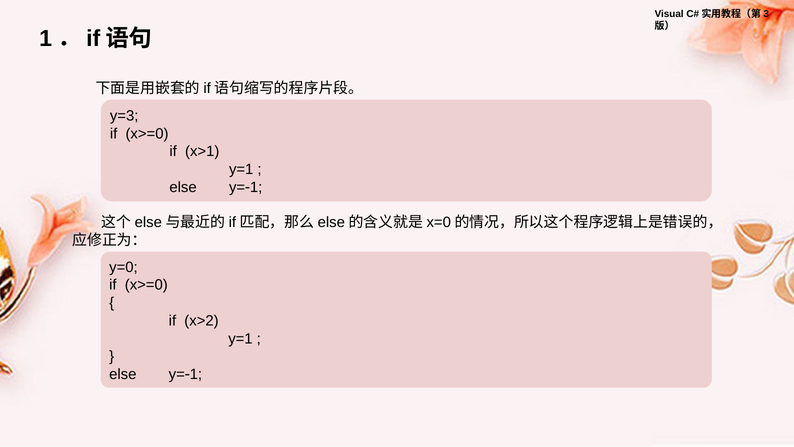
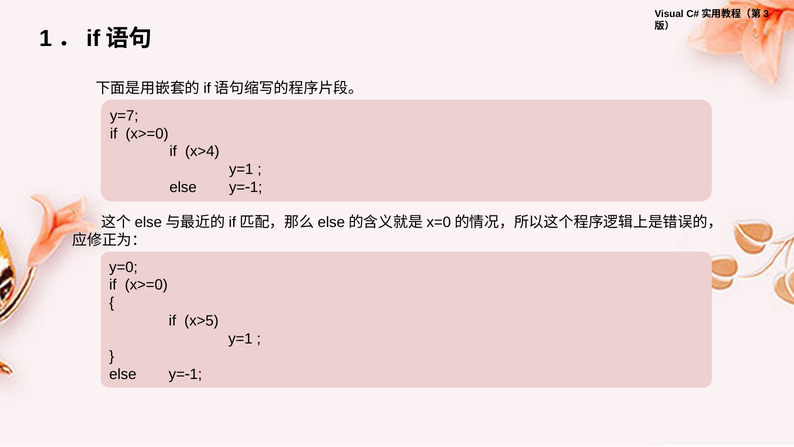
y=3: y=3 -> y=7 (124, 116)
x>1: x>1 -> x>4 (202, 151)
x>2: x>2 -> x>5 (202, 320)
